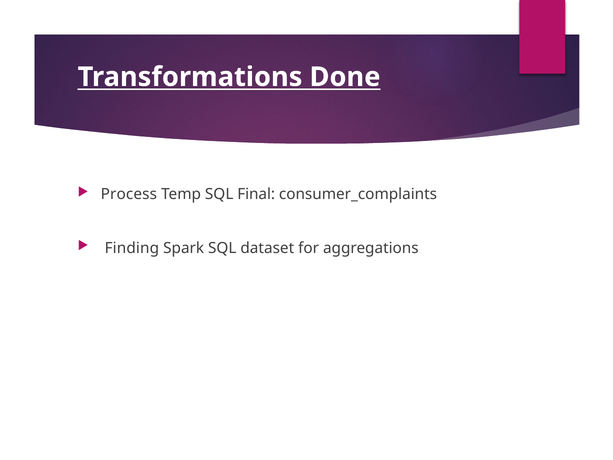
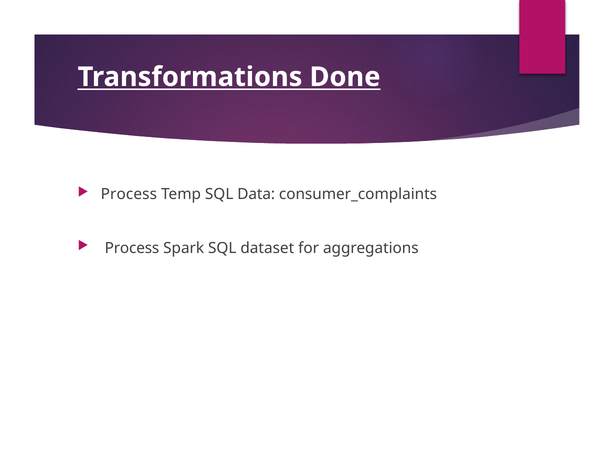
Final: Final -> Data (256, 194)
Finding: Finding -> Process (132, 248)
